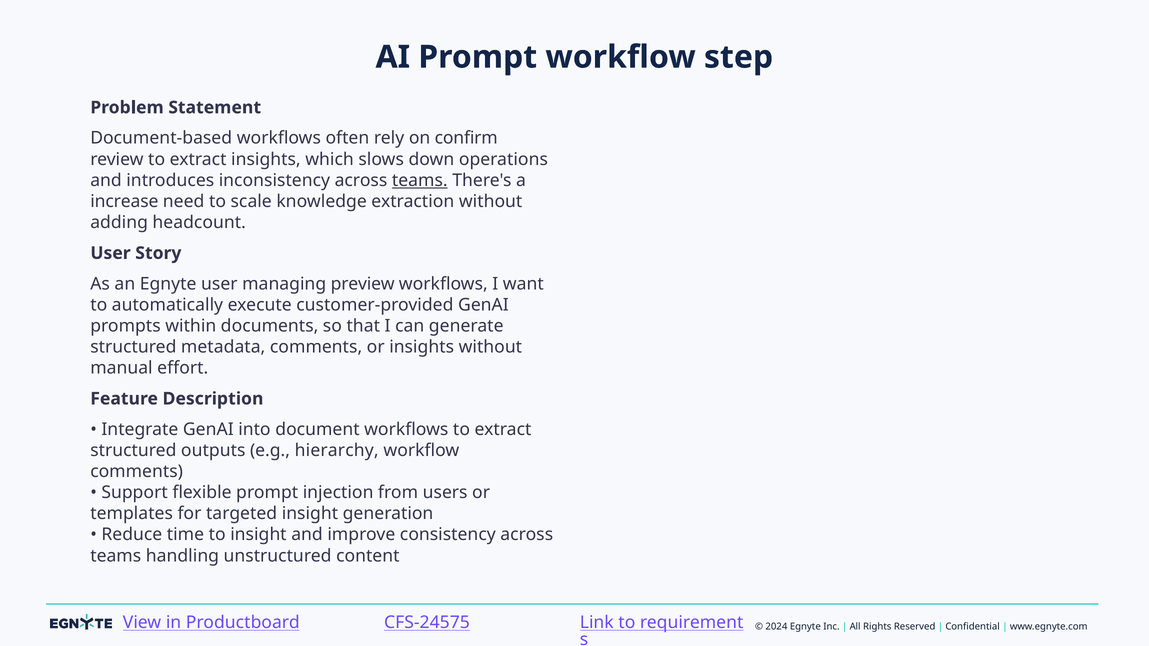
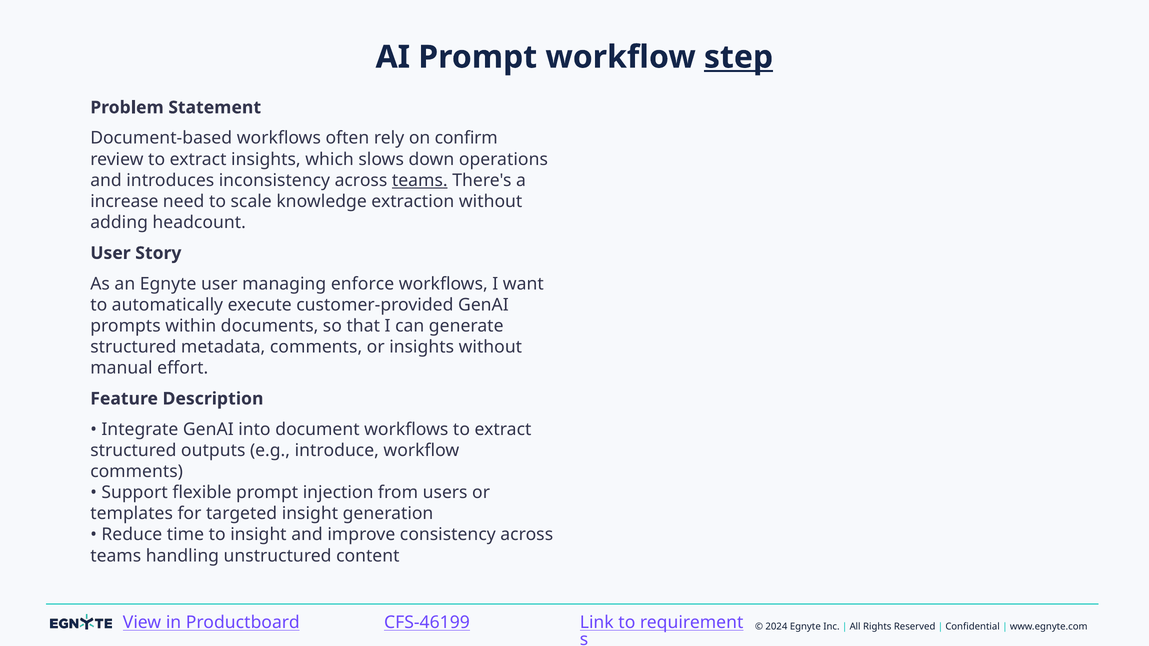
step underline: none -> present (739, 57)
preview: preview -> enforce (363, 284)
hierarchy: hierarchy -> introduce (337, 451)
CFS-24575: CFS-24575 -> CFS-46199 (427, 623)
